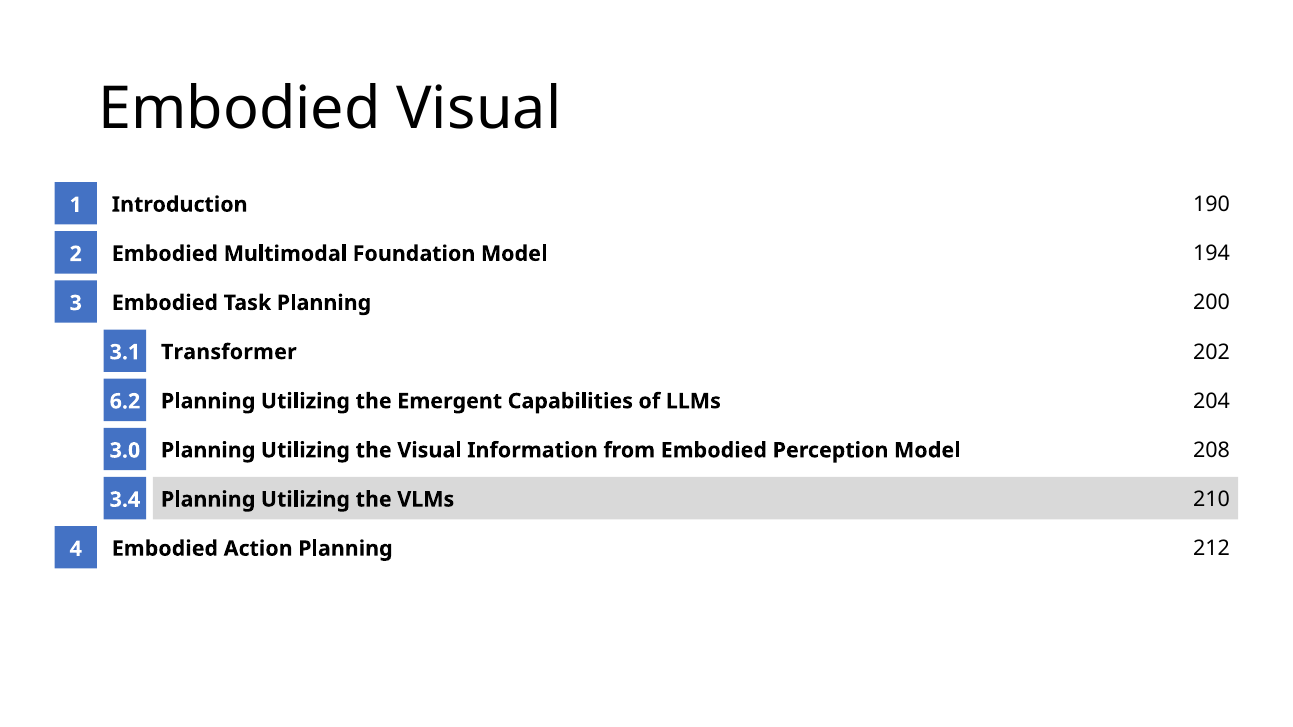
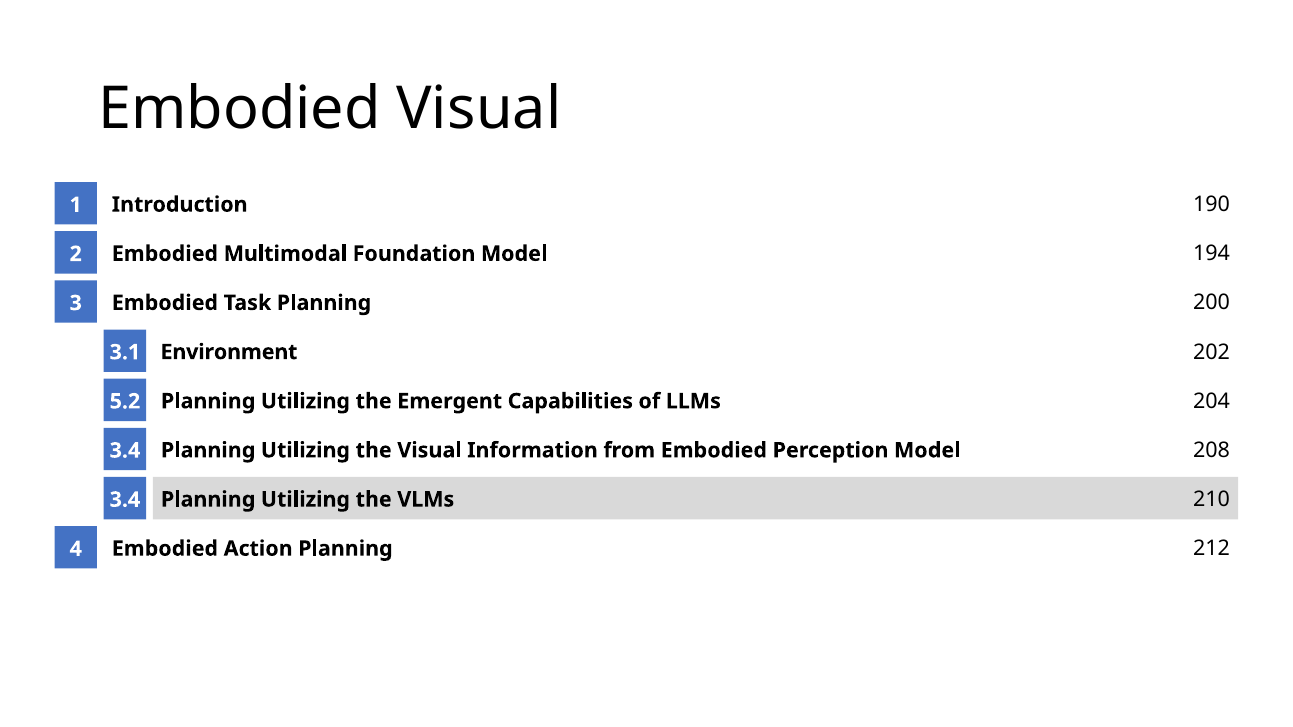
Transformer: Transformer -> Environment (229, 352)
6.2: 6.2 -> 5.2 (125, 402)
3.0: 3.0 -> 3.4 (125, 451)
